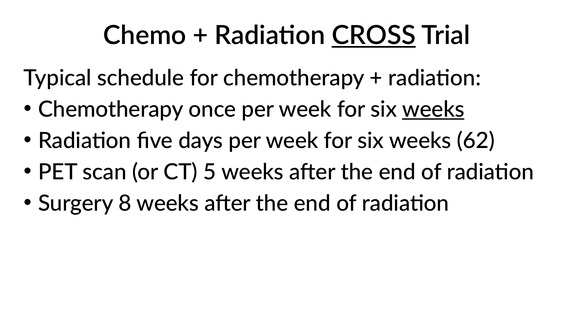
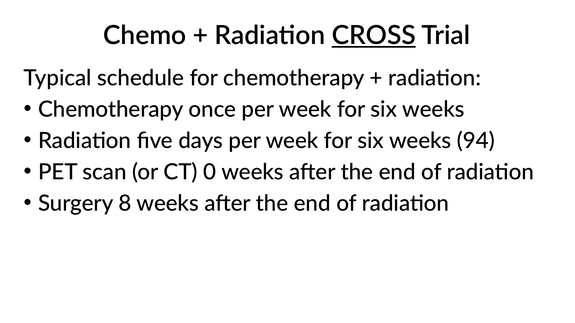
weeks underline: present -> none (433, 110)
62: 62 -> 94 (476, 141)
5: 5 -> 0 (210, 172)
